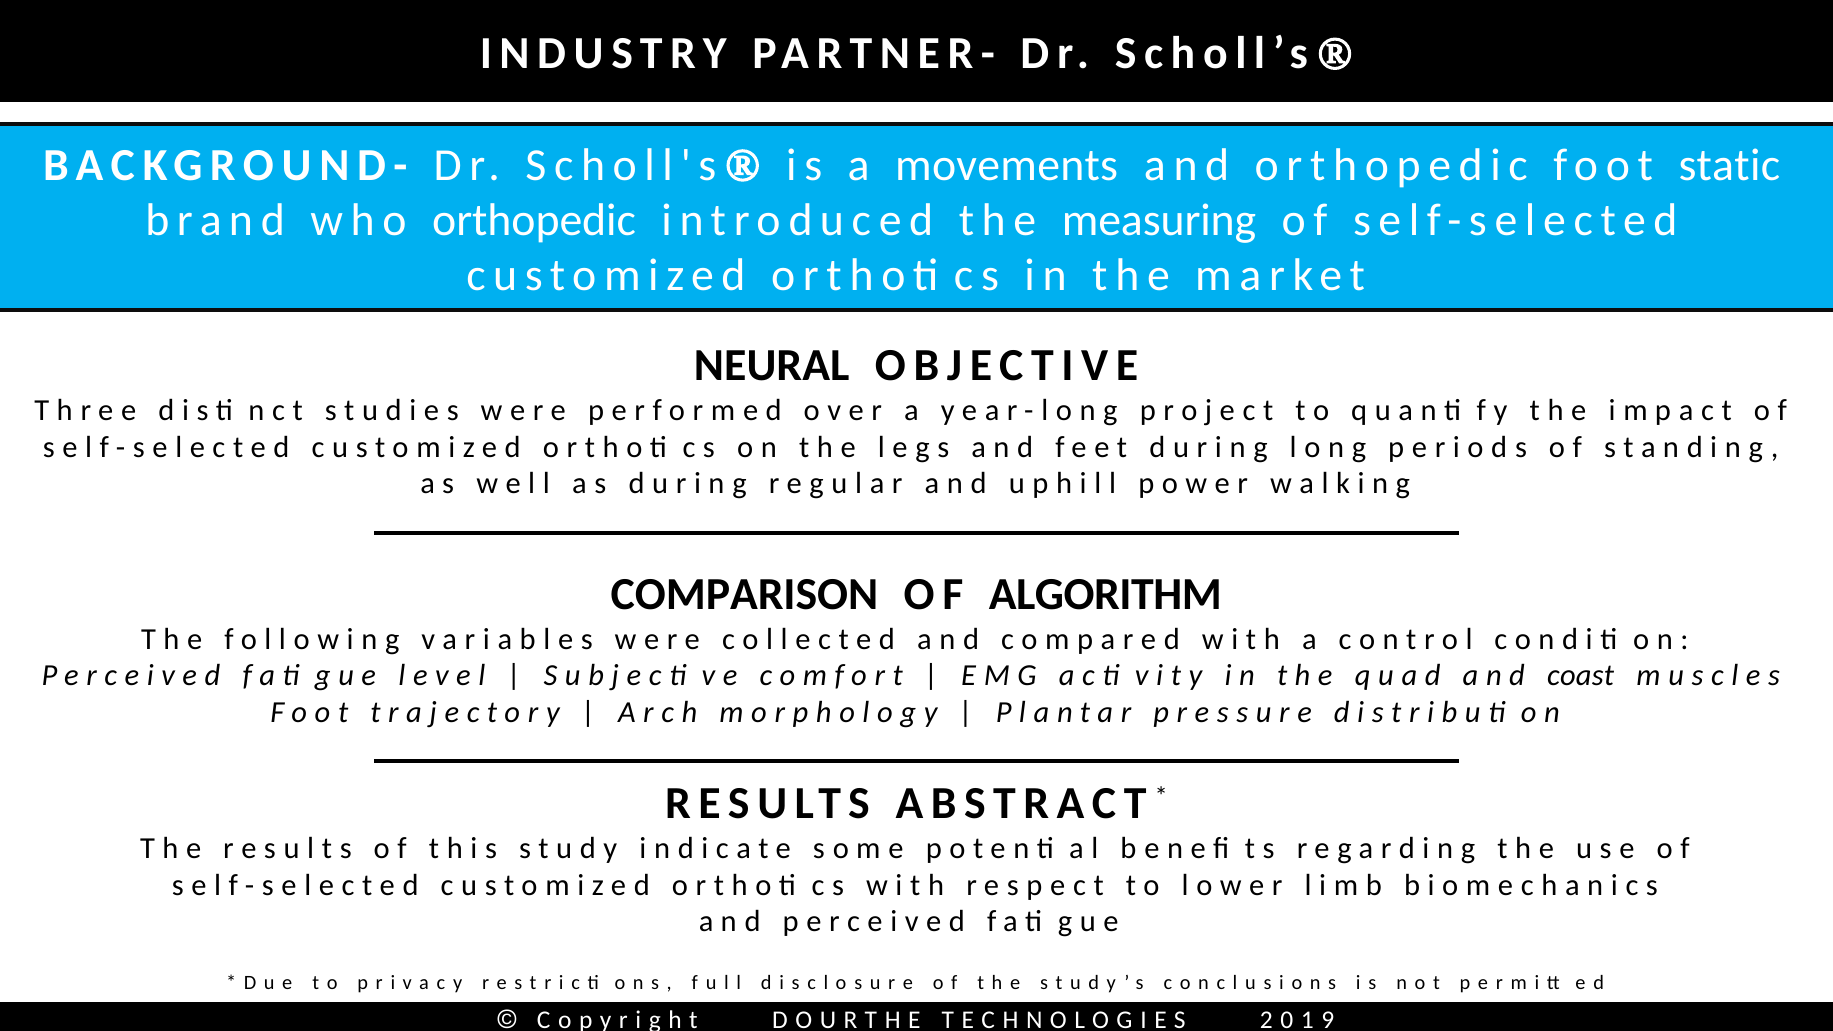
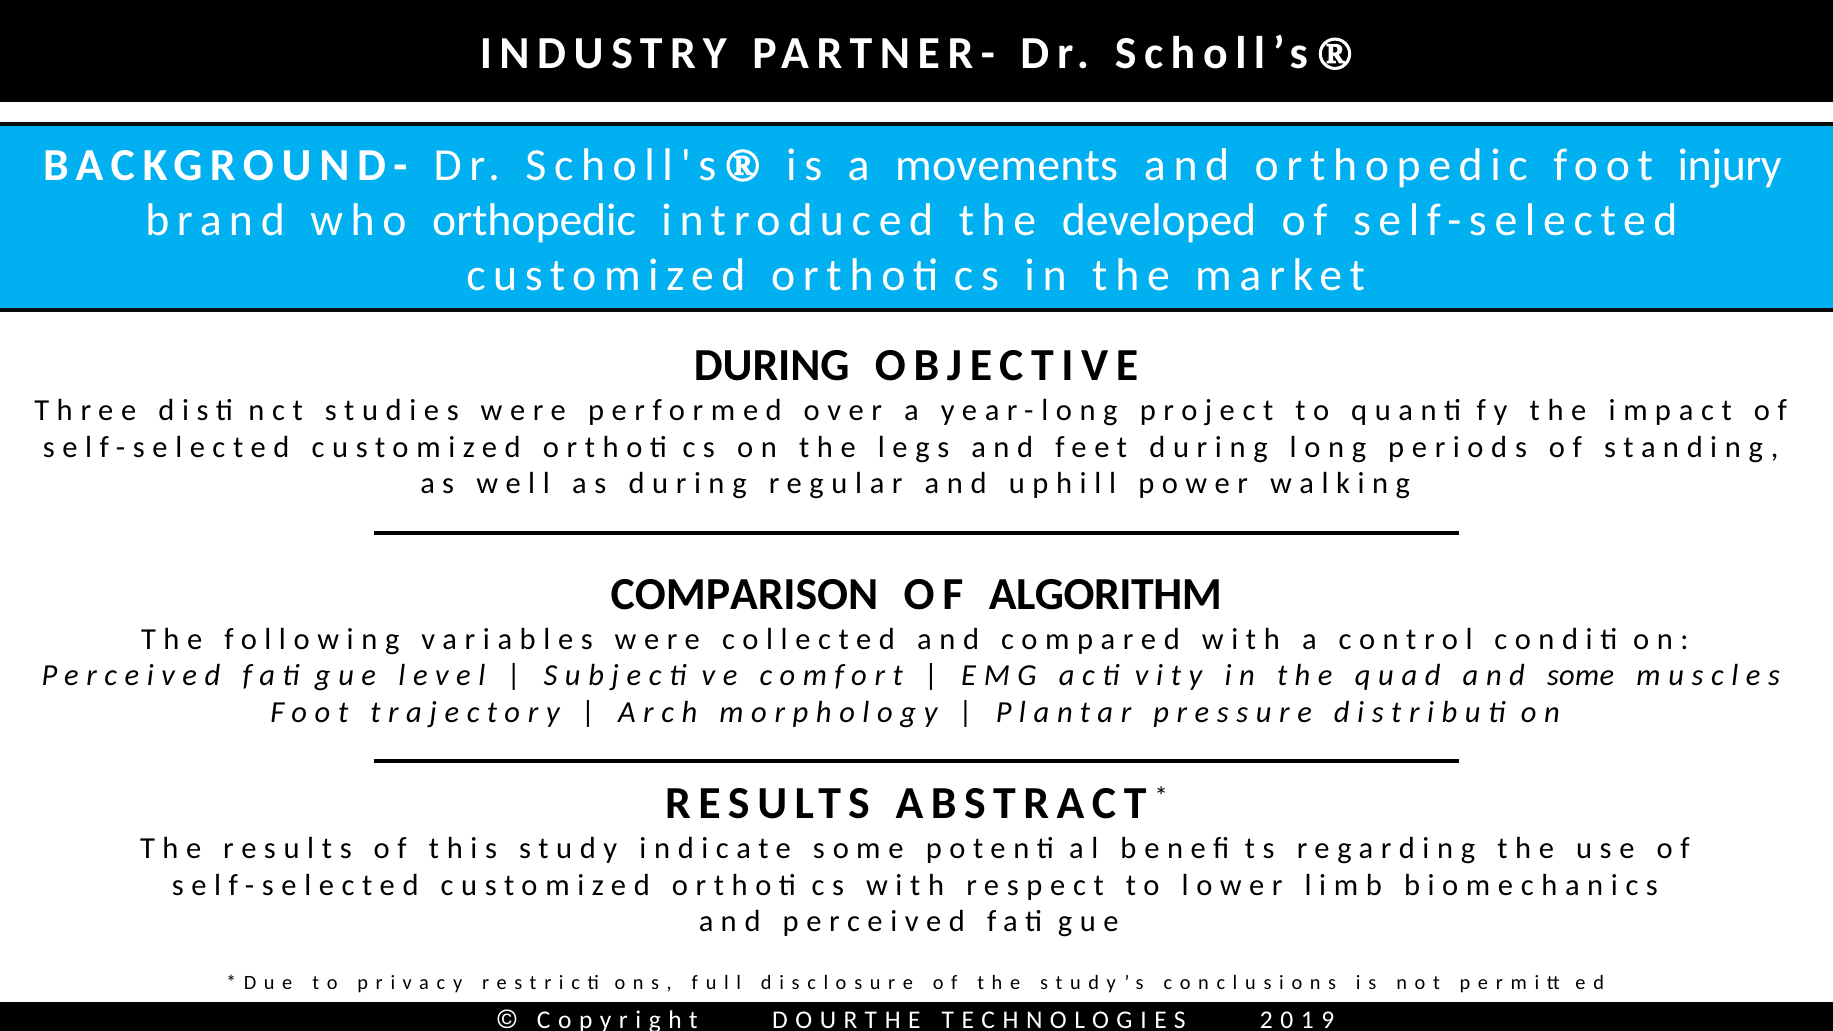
static: static -> injury (1730, 165)
measuring: measuring -> developed (1159, 220)
NEURAL: NEURAL -> DURING (772, 366)
coast: coast -> some (1581, 676)
